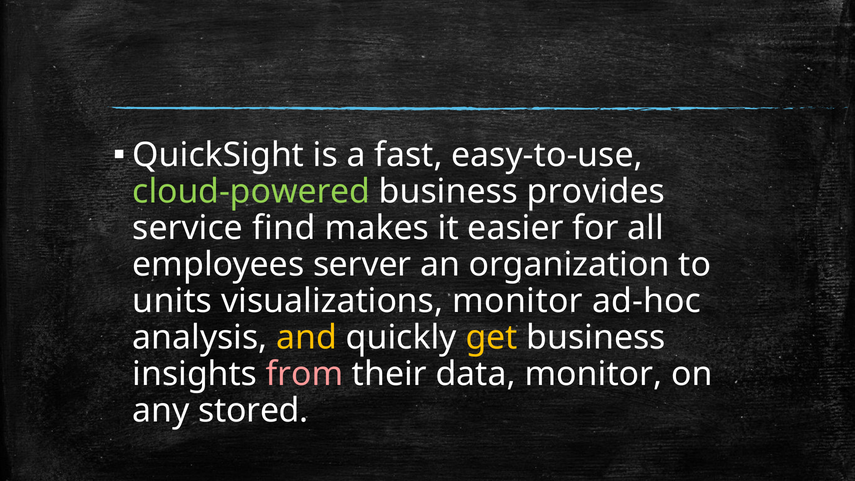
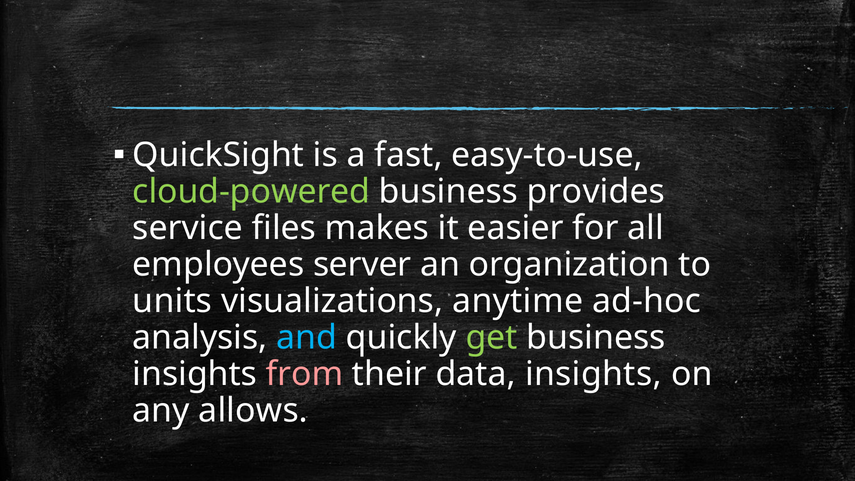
find: find -> files (284, 228)
visualizations monitor: monitor -> anytime (518, 301)
and colour: yellow -> light blue (307, 338)
get colour: yellow -> light green (492, 338)
data monitor: monitor -> insights (593, 374)
stored: stored -> allows (253, 411)
